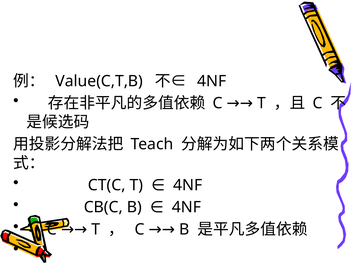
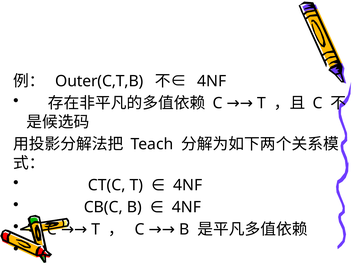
Value(C,T,B: Value(C,T,B -> Outer(C,T,B (99, 81)
